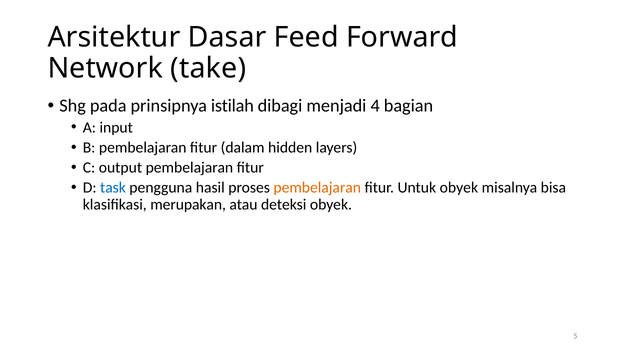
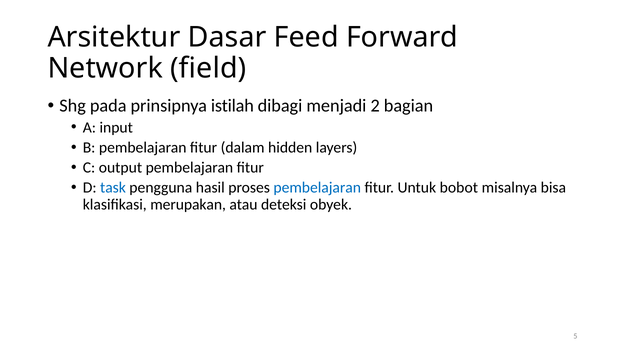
take: take -> field (208, 68)
4: 4 -> 2 (375, 106)
pembelajaran colour: orange -> blue (317, 188)
Untuk obyek: obyek -> bobot (459, 188)
